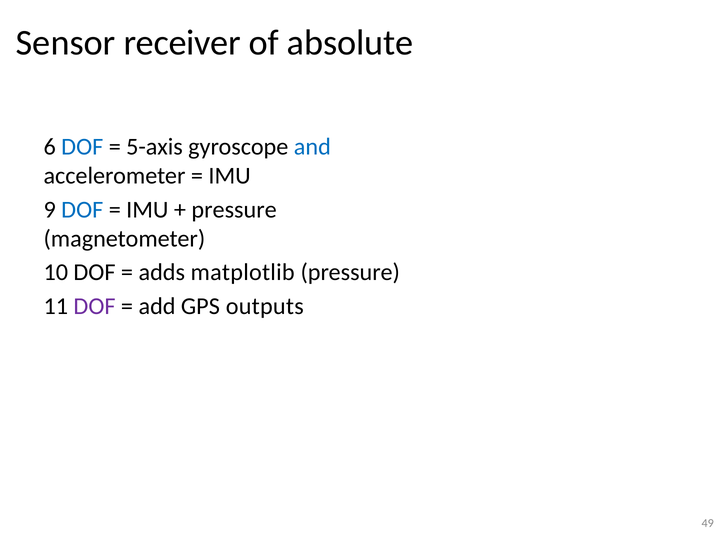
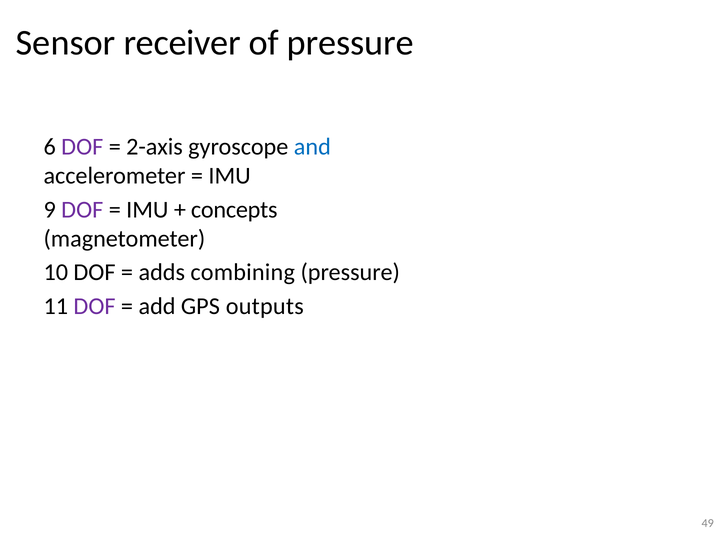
of absolute: absolute -> pressure (350, 43)
DOF colour: blue -> purple (82, 147)
5-axis: 5-axis -> 2-axis (154, 147)
DOF colour: blue -> purple (82, 210)
pressure: pressure -> concepts (234, 210)
matplotlib: matplotlib -> combining (243, 273)
